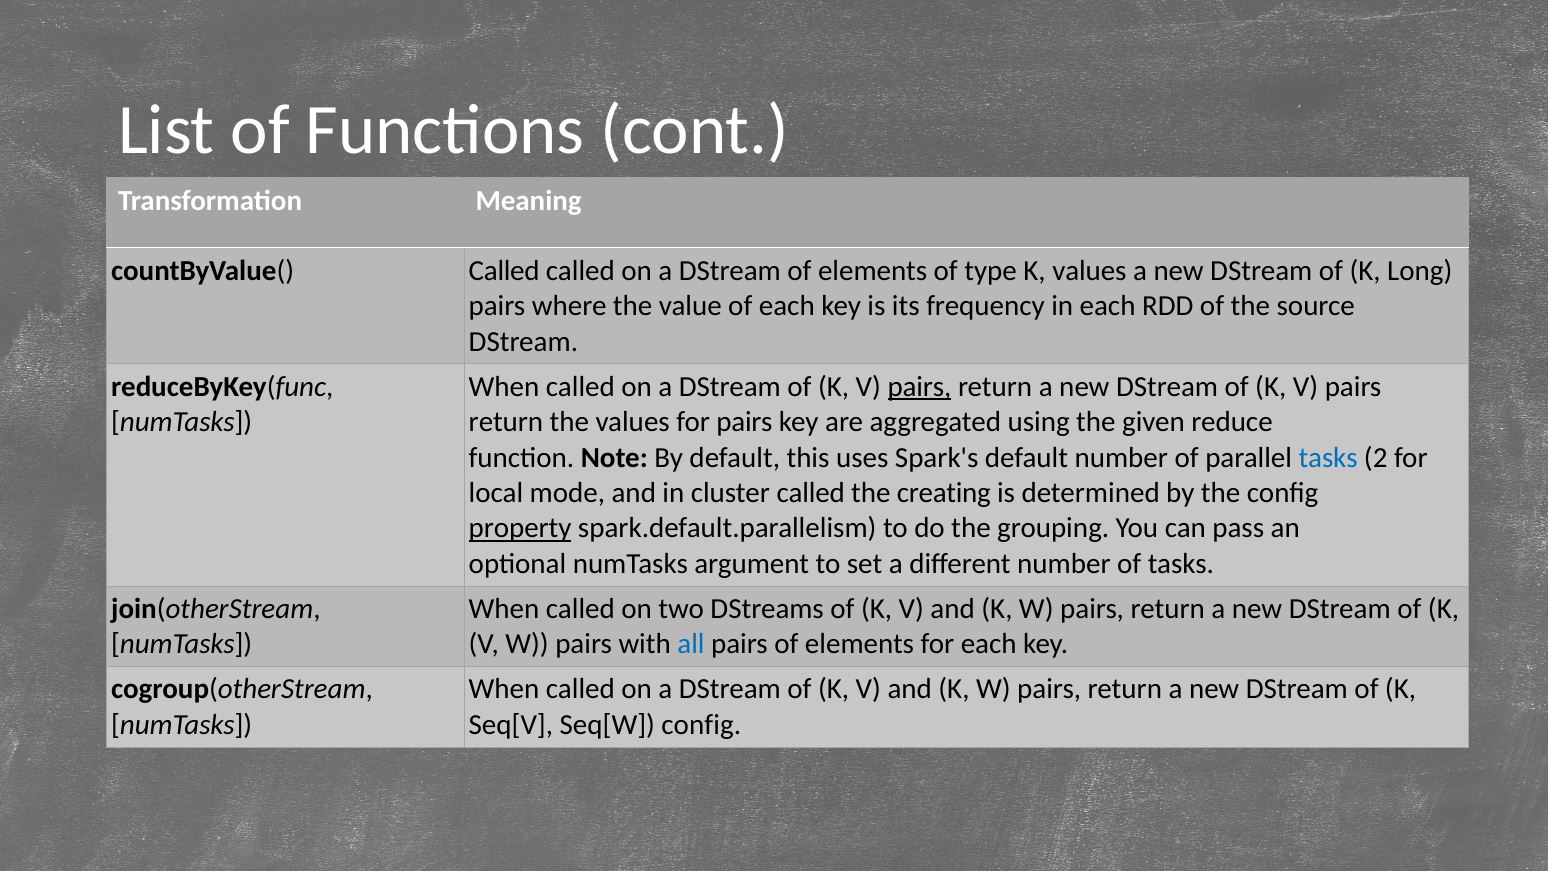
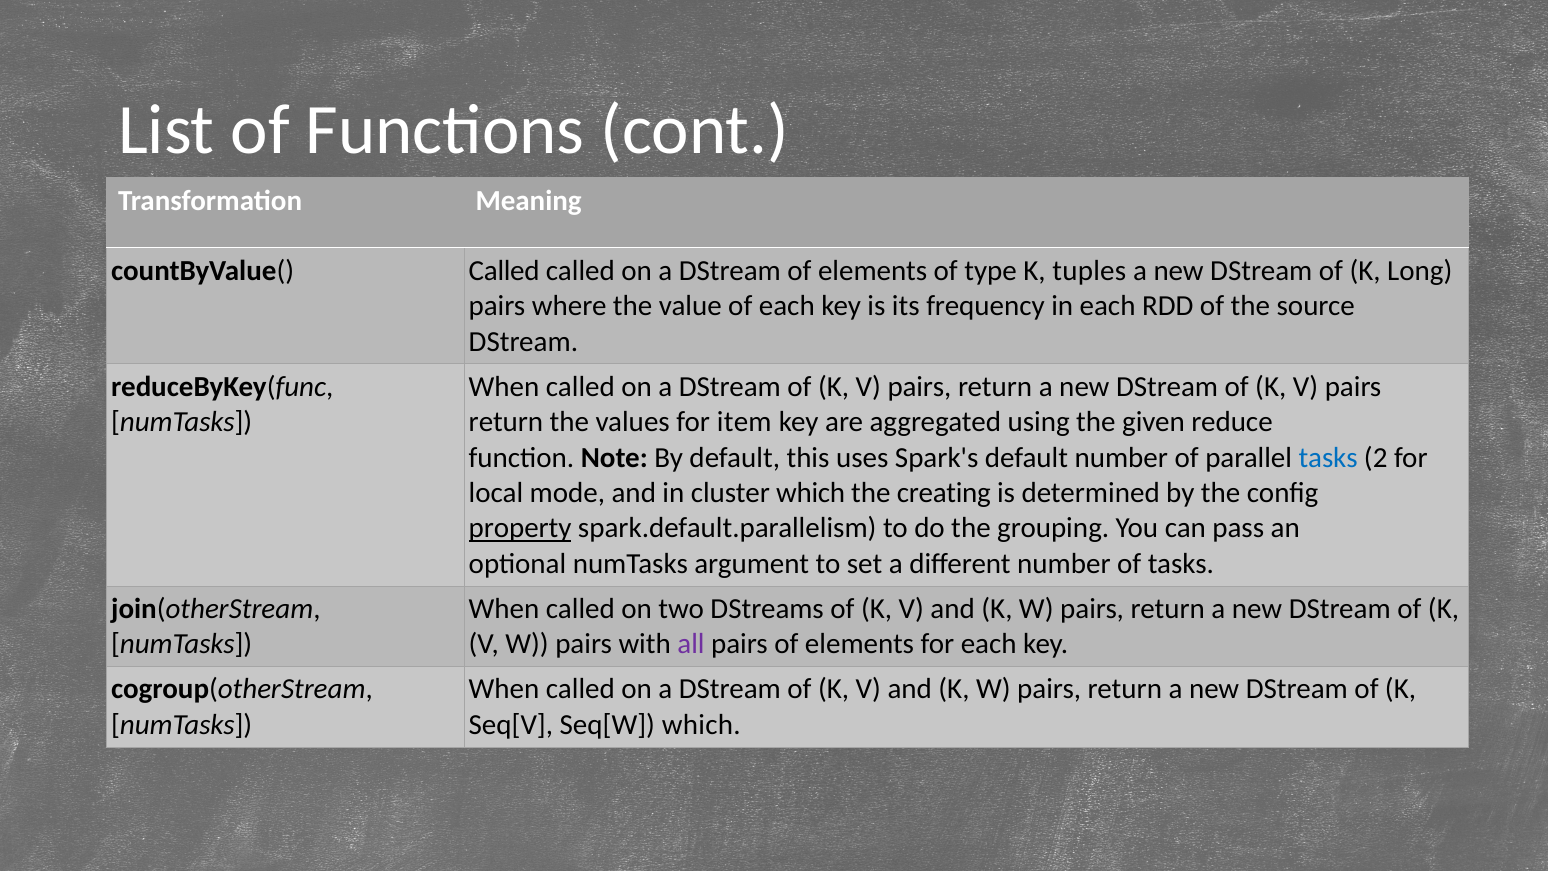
K values: values -> tuples (1089, 271)
pairs underline: present -> none (919, 386)
for pairs: pairs -> item (744, 422)
cluster called: called -> which (811, 493)
all colour: blue -> purple (691, 644)
Seq[W config: config -> which (701, 725)
